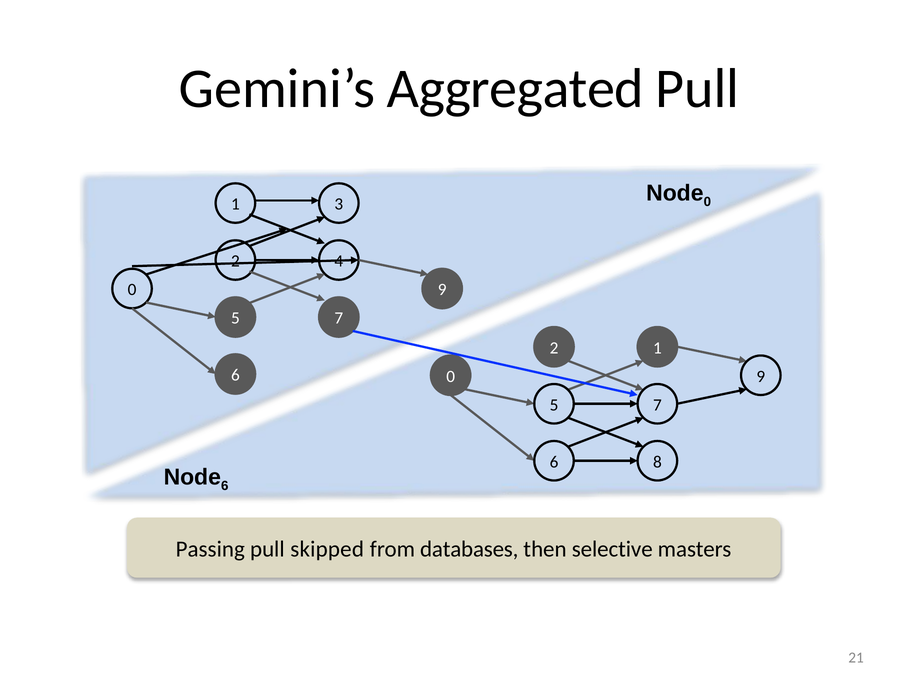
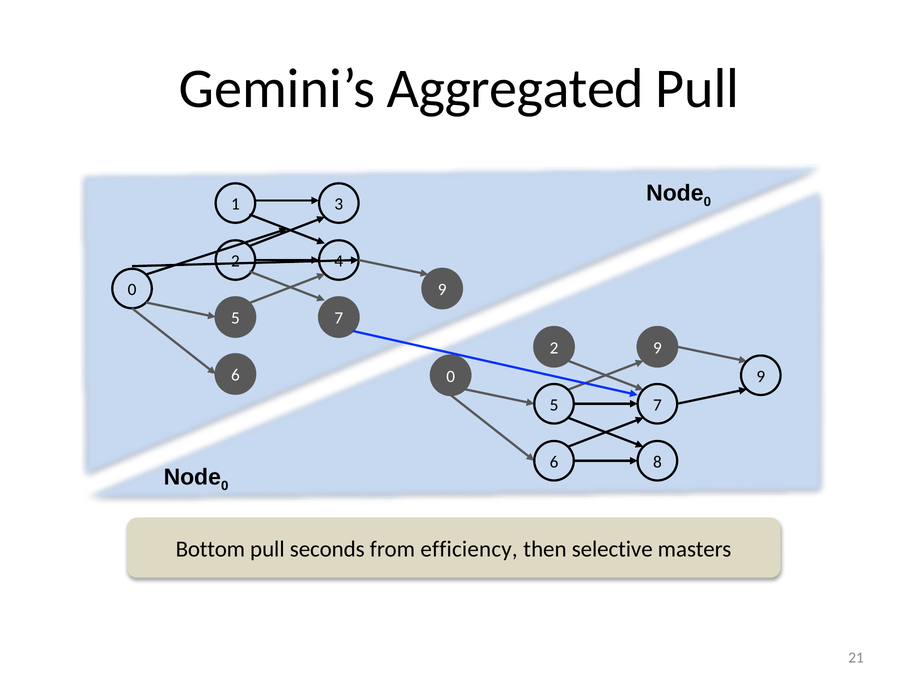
2 1: 1 -> 9 (657, 348)
6: 6 -> 0 (225, 486)
Passing: Passing -> Bottom (210, 549)
skipped: skipped -> seconds (327, 549)
databases: databases -> efficiency (469, 549)
